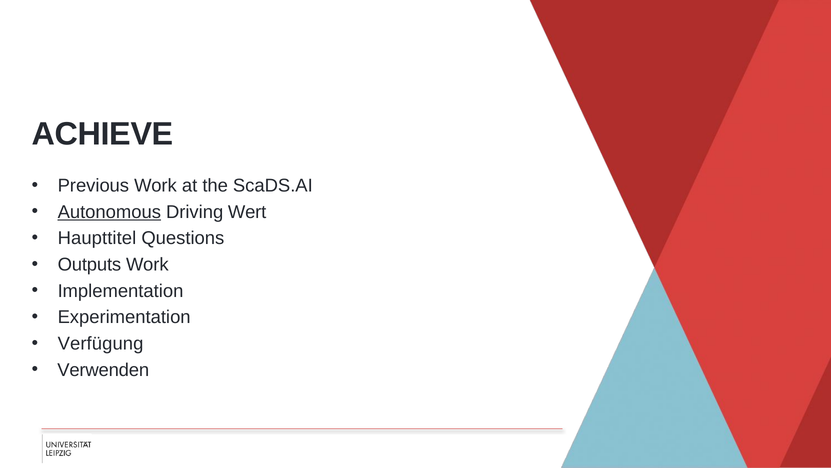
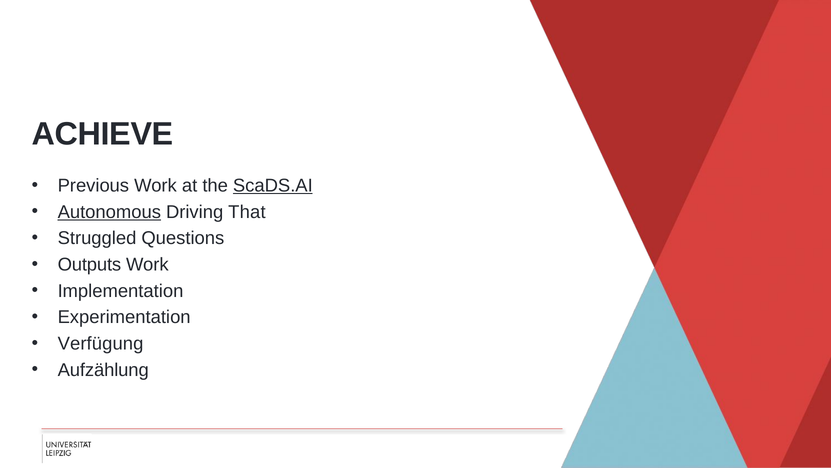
ScaDS.AI underline: none -> present (273, 185)
Wert: Wert -> That (247, 212)
Haupttitel: Haupttitel -> Struggled (97, 238)
Verwenden: Verwenden -> Aufzählung (103, 369)
